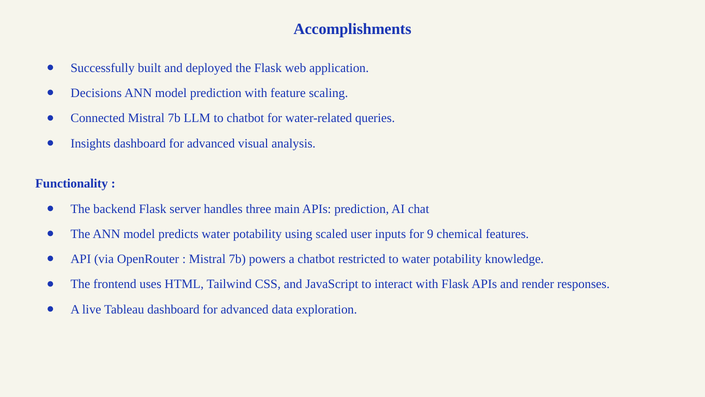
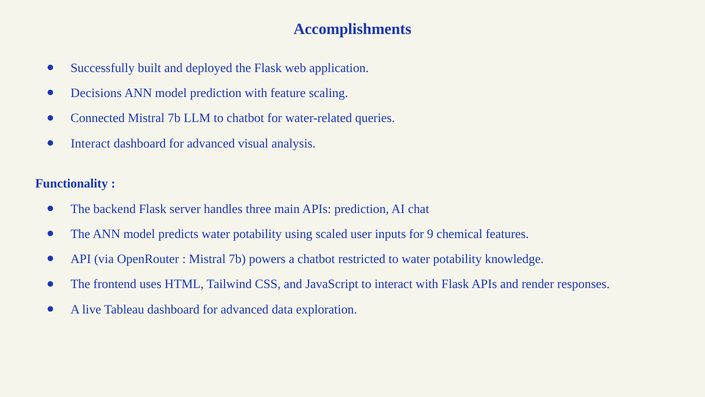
Insights: Insights -> Interact (90, 143)
